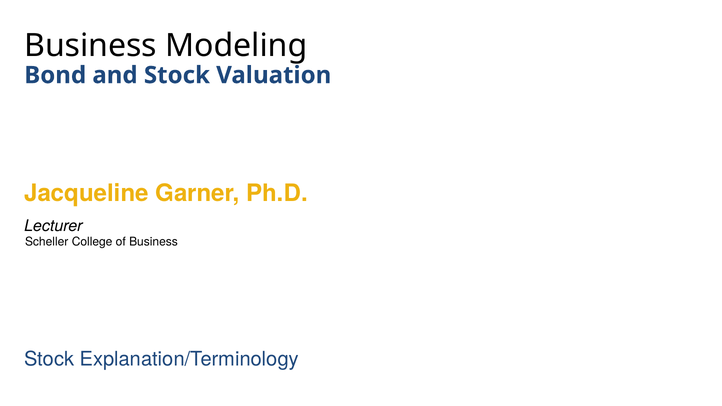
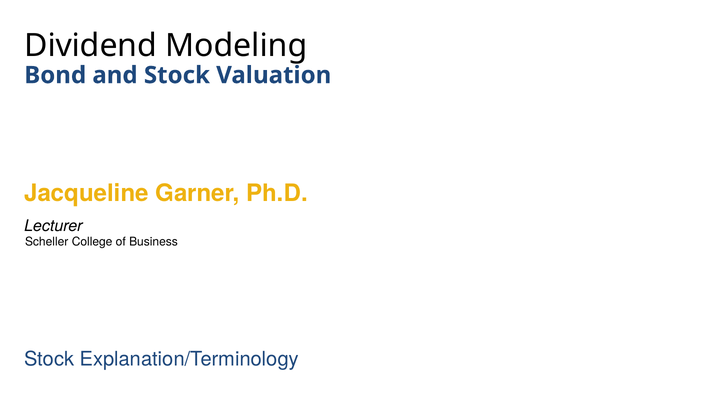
Business: Business -> Dividend (91, 46)
